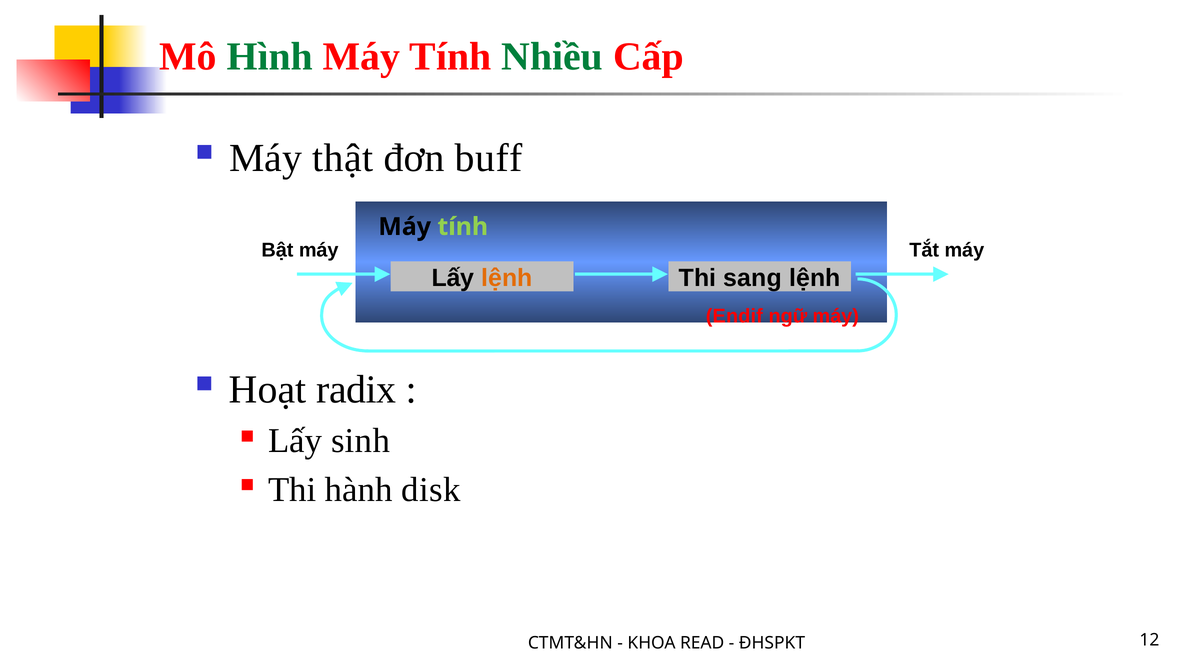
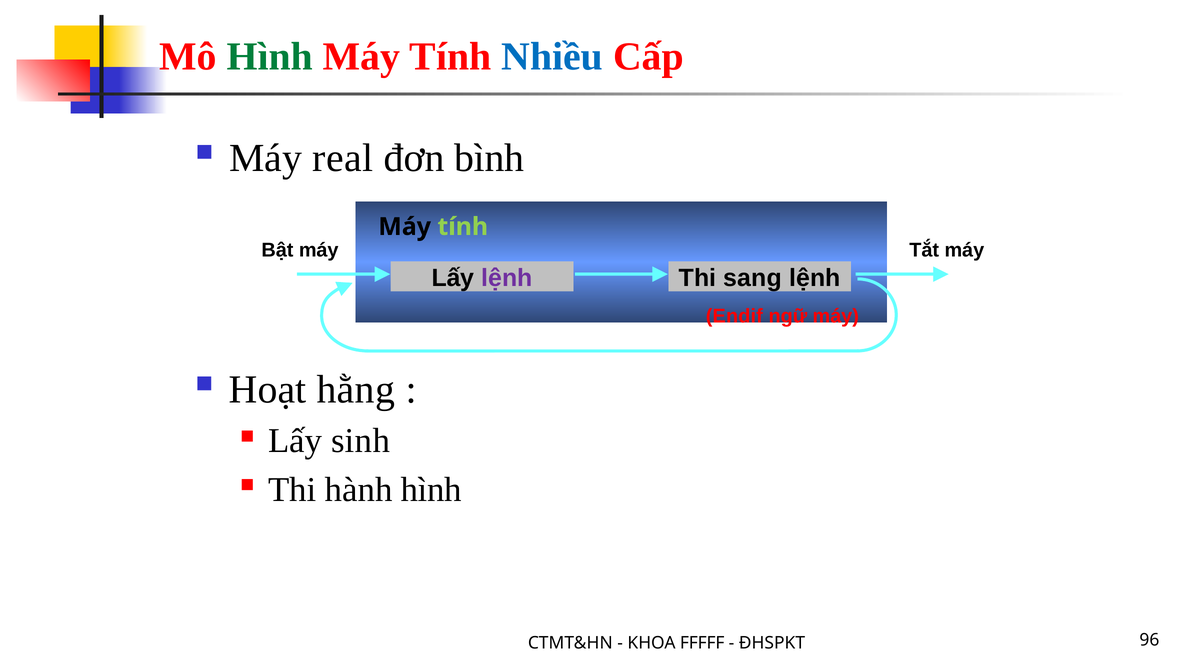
Nhiều colour: green -> blue (552, 56)
thật: thật -> real (343, 158)
buff: buff -> bình (489, 158)
lệnh colour: orange -> purple (507, 278)
radix: radix -> hằng (356, 389)
hành disk: disk -> hình (431, 489)
READ: READ -> FFFFF (702, 642)
12: 12 -> 96 (1149, 640)
